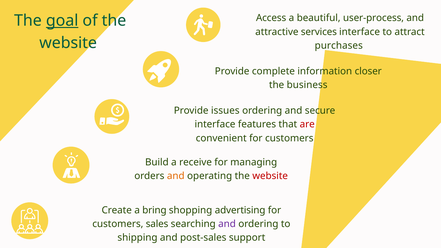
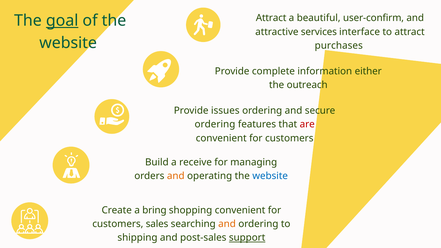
Access: Access -> Attract (271, 18)
user-process: user-process -> user-confirm (374, 18)
closer: closer -> either (368, 71)
business: business -> outreach (307, 85)
interface: interface -> ordering (215, 124)
website colour: red -> blue (270, 176)
shopping advertising: advertising -> convenient (240, 210)
and colour: purple -> orange (227, 224)
support underline: none -> present (247, 238)
